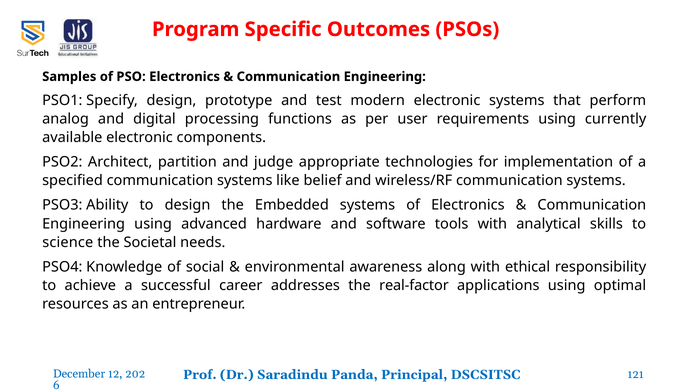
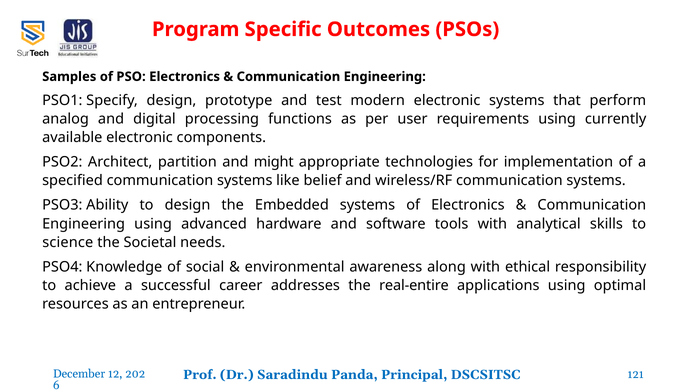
judge: judge -> might (274, 162)
real-factor: real-factor -> real-entire (414, 286)
